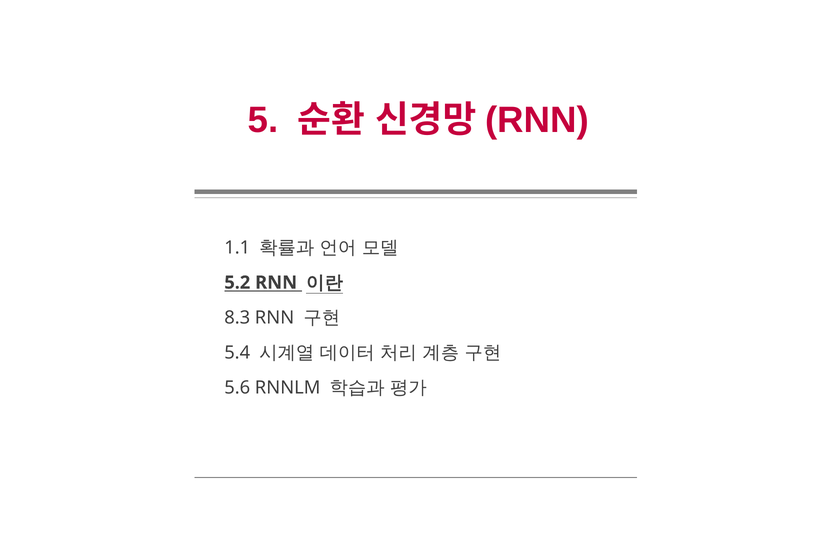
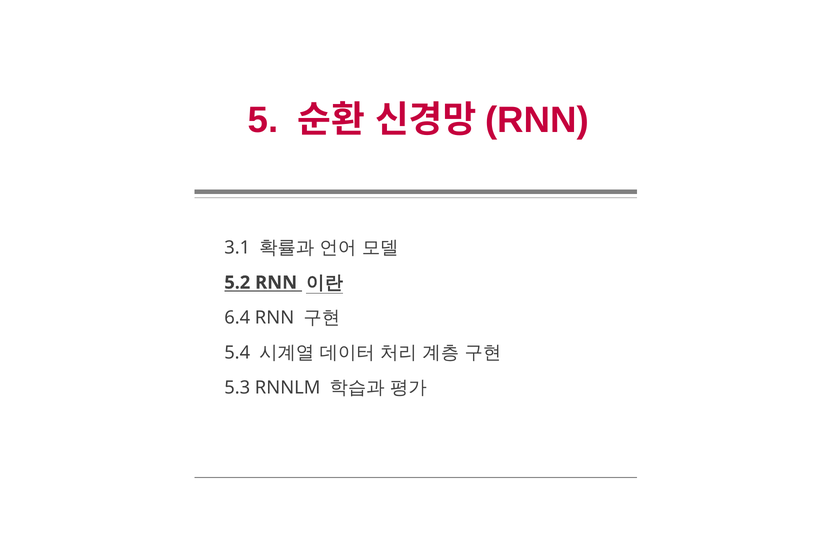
1.1: 1.1 -> 3.1 (237, 248)
8.3: 8.3 -> 6.4 (237, 318)
5.6: 5.6 -> 5.3 (237, 388)
